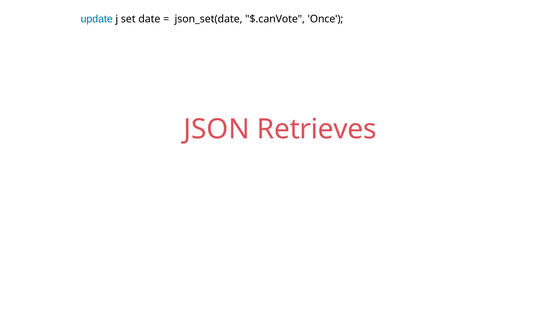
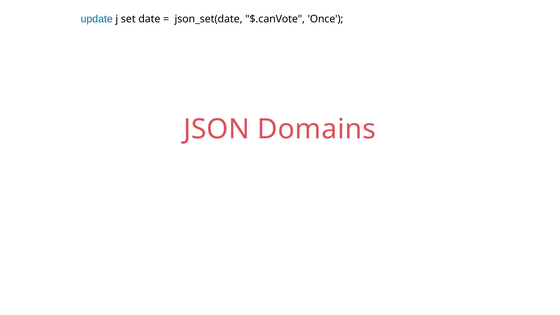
Retrieves: Retrieves -> Domains (316, 129)
